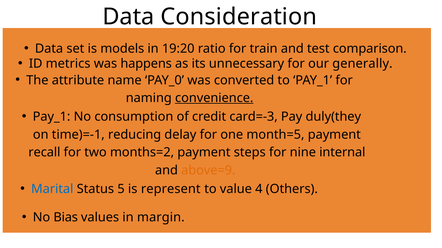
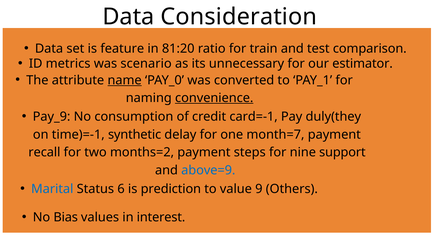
models: models -> feature (122, 49)
19:20: 19:20 -> 81:20 (178, 49)
happens: happens -> scenario (146, 64)
generally: generally -> estimator (363, 64)
name underline: none -> present (125, 80)
Pay_1: Pay_1 -> Pay_9 (52, 117)
card=-3: card=-3 -> card=-1 (254, 117)
reducing: reducing -> synthetic (135, 135)
month=5: month=5 -> month=7 (275, 135)
internal: internal -> support (342, 153)
above=9 colour: orange -> blue (208, 171)
5: 5 -> 6 (121, 189)
represent: represent -> prediction (171, 189)
4: 4 -> 9 (259, 189)
margin: margin -> interest (161, 218)
